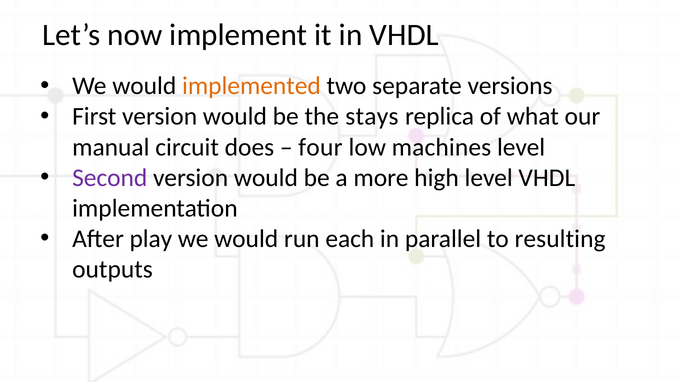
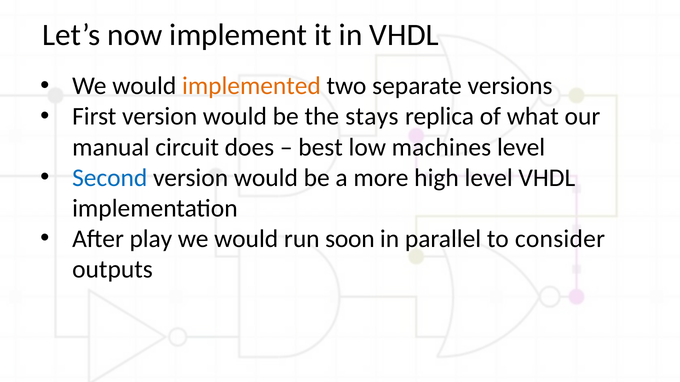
four: four -> best (321, 147)
Second colour: purple -> blue (110, 178)
each: each -> soon (350, 239)
resulting: resulting -> consider (560, 239)
